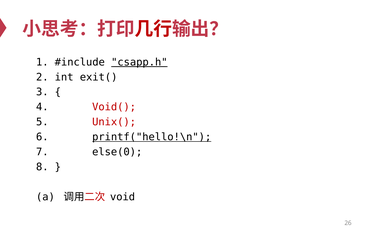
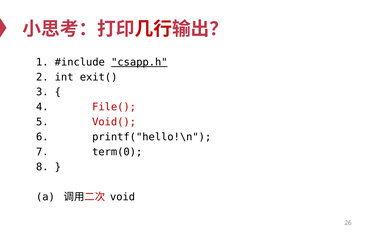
Void(: Void( -> File( (114, 107)
Unix(: Unix( -> Void( (114, 122)
printf("hello!\n underline: present -> none (152, 137)
else(0: else(0 -> term(0 (117, 152)
